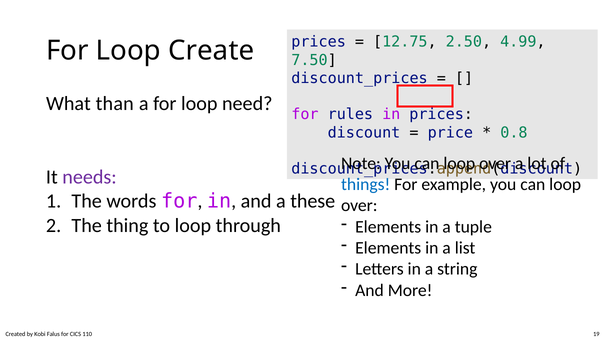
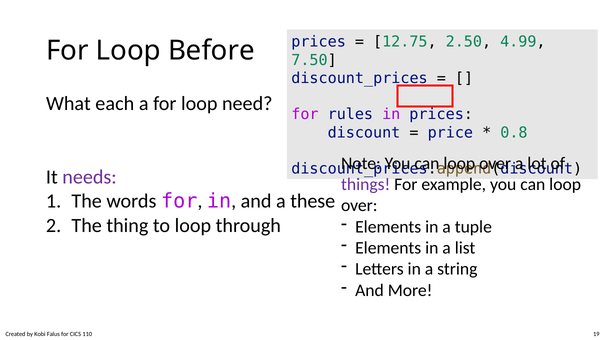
Create: Create -> Before (211, 51)
than: than -> each (115, 103)
things colour: blue -> purple (366, 184)
